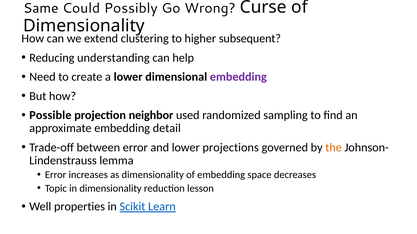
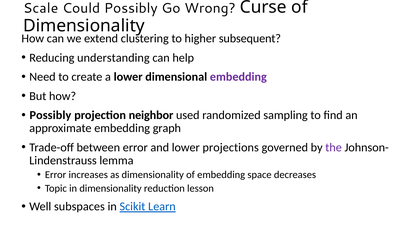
Same: Same -> Scale (41, 8)
Possible: Possible -> Possibly (50, 115)
detail: detail -> graph (167, 129)
the colour: orange -> purple (334, 148)
properties: properties -> subspaces (79, 207)
